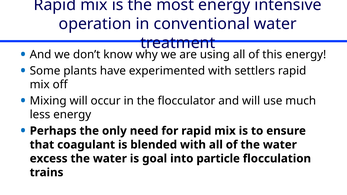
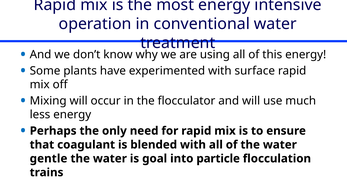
settlers: settlers -> surface (255, 71)
excess: excess -> gentle (49, 159)
